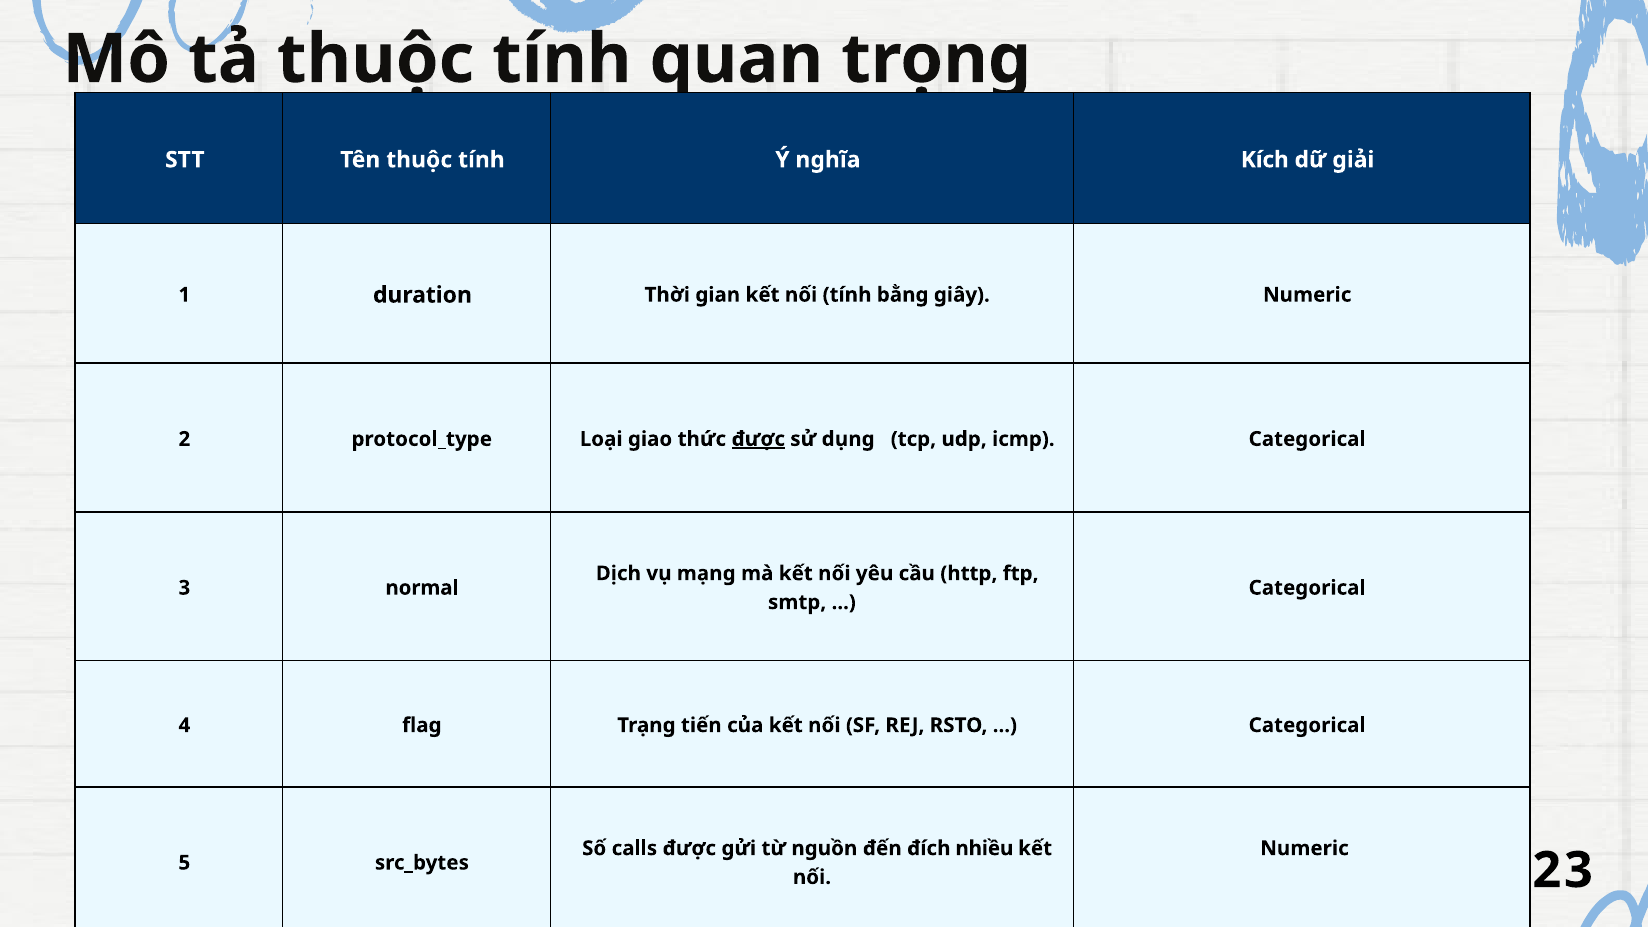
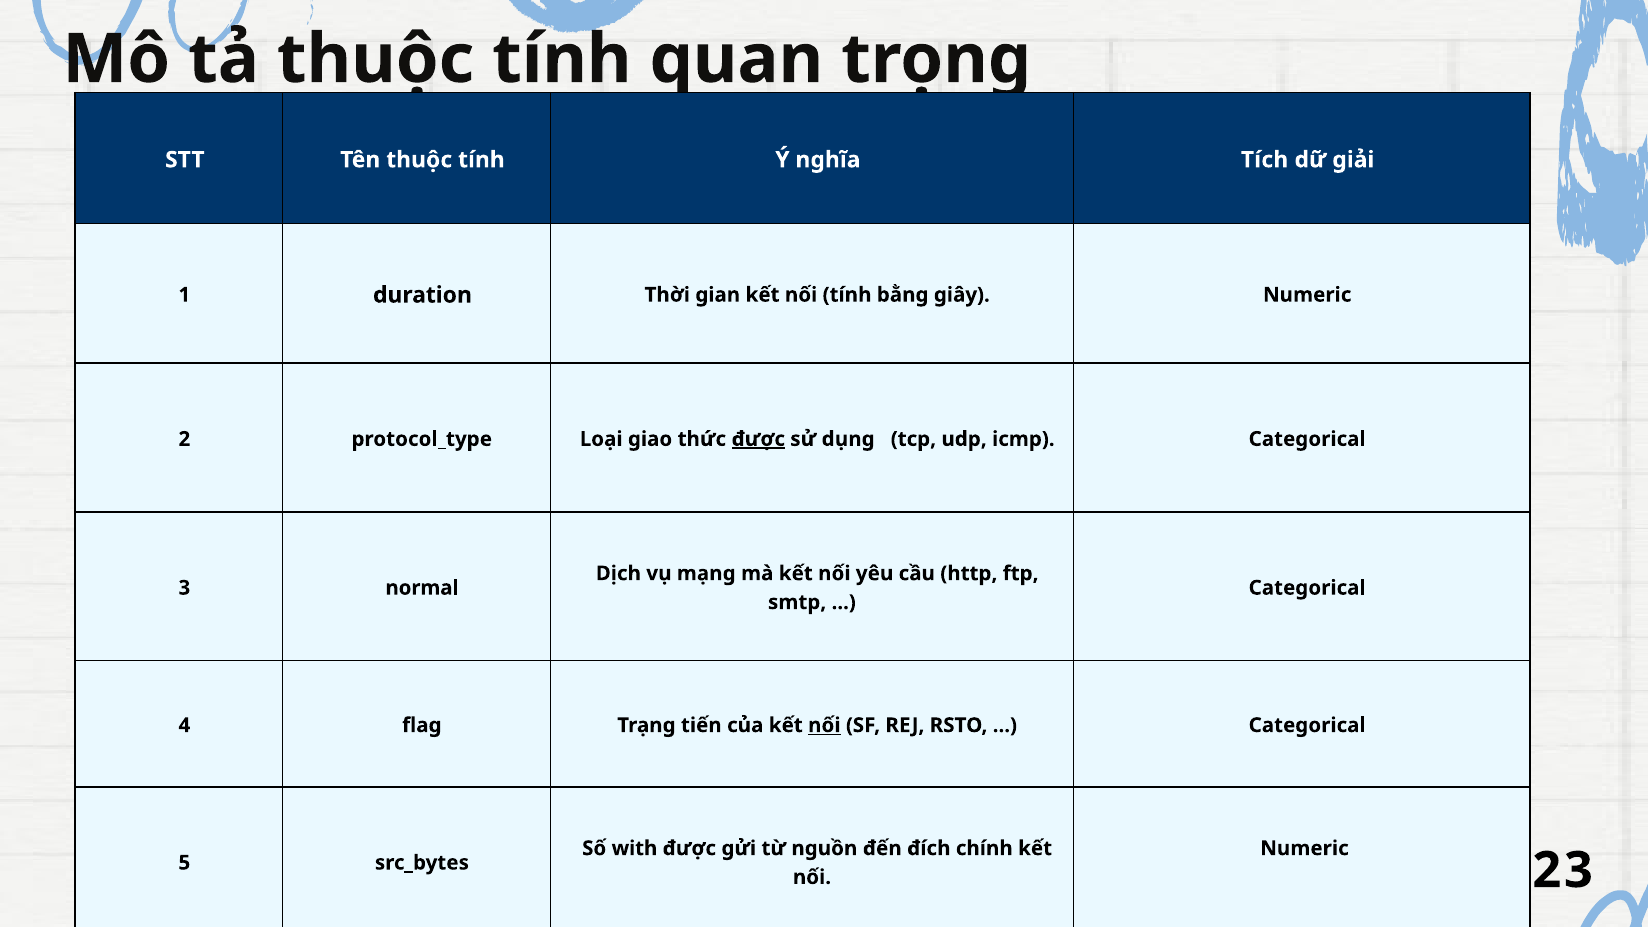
Kích: Kích -> Tích (1265, 160)
nối underline: none -> present (824, 725)
calls: calls -> with (634, 848)
nhiều: nhiều -> chính (984, 848)
